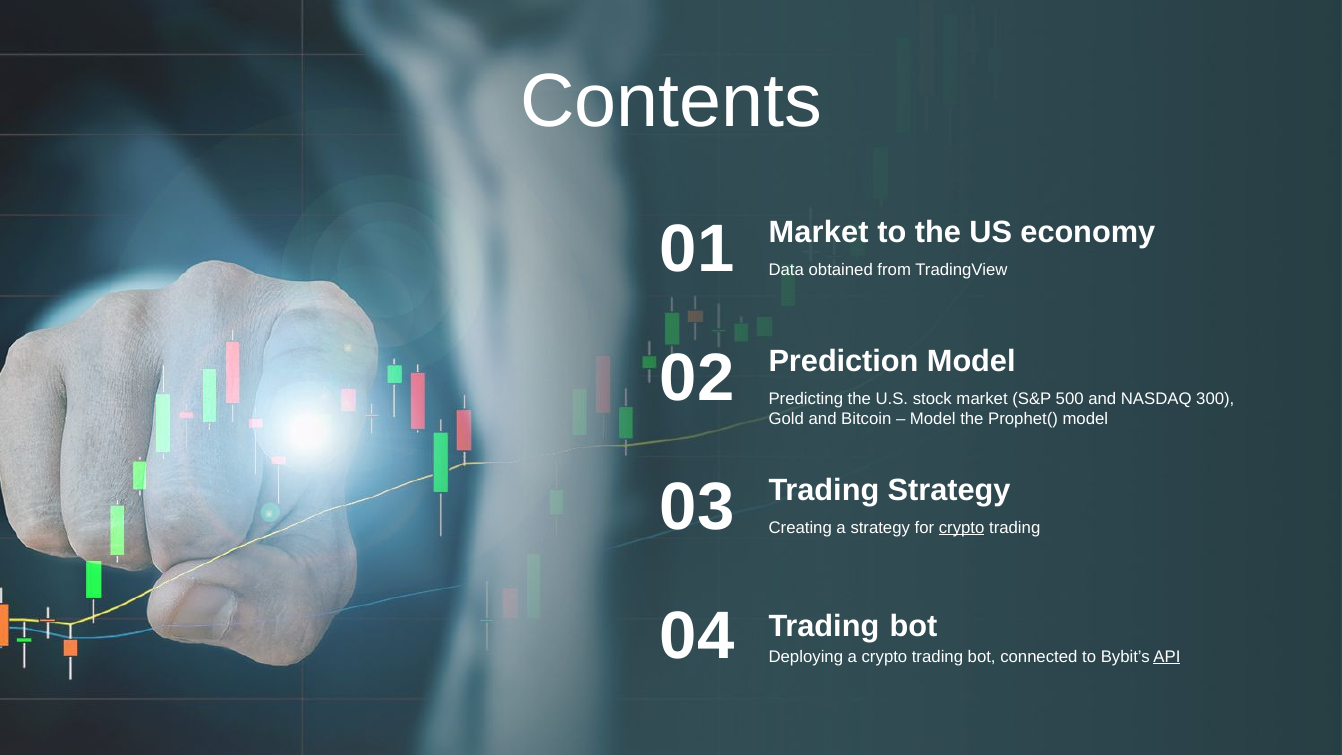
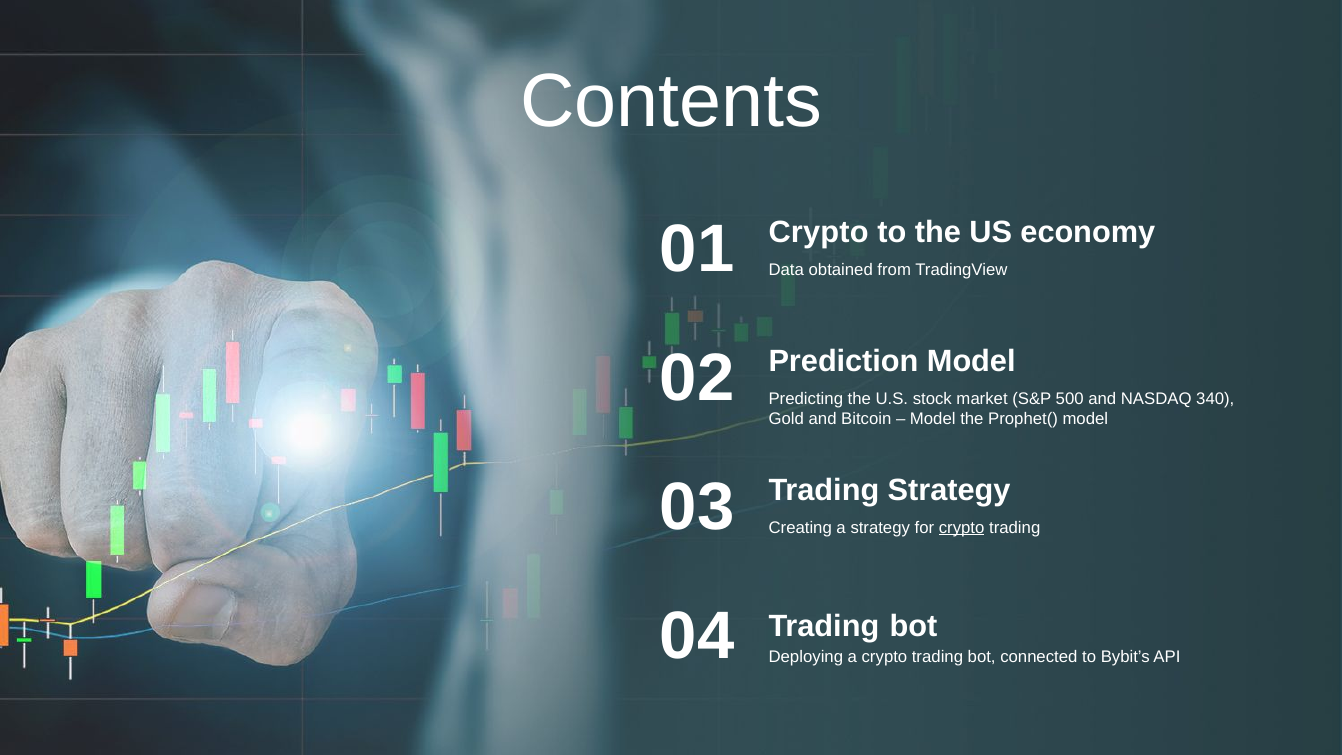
Market: Market -> Crypto (819, 232)
300: 300 -> 340 (1215, 399)
API underline: present -> none (1167, 656)
